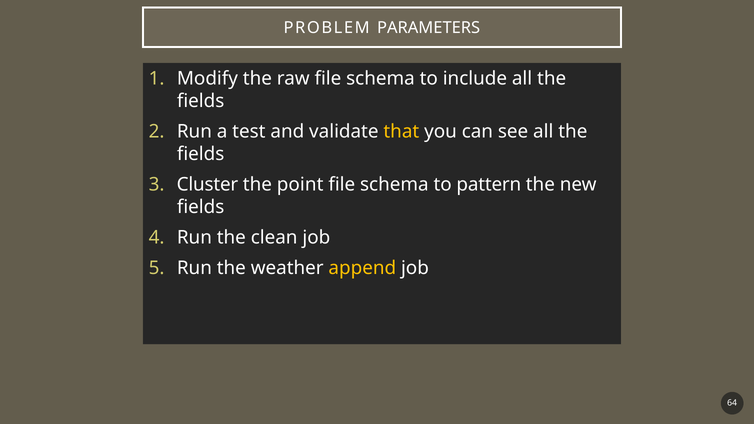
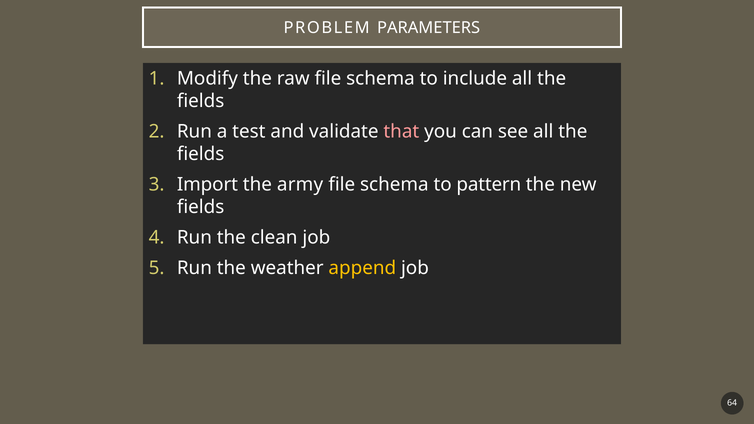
that colour: yellow -> pink (401, 132)
Cluster: Cluster -> Import (207, 185)
point: point -> army (300, 185)
